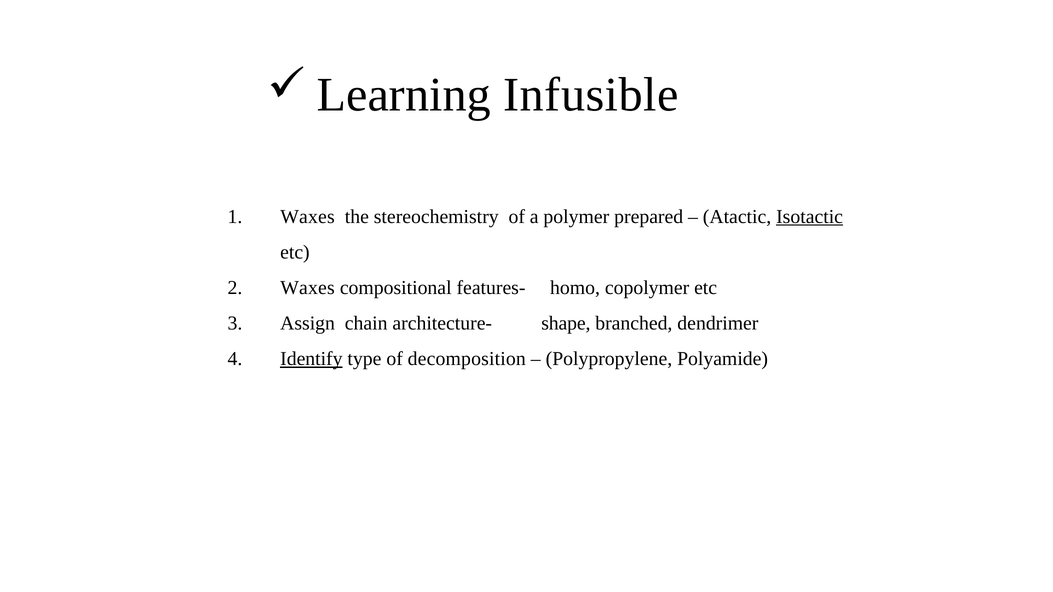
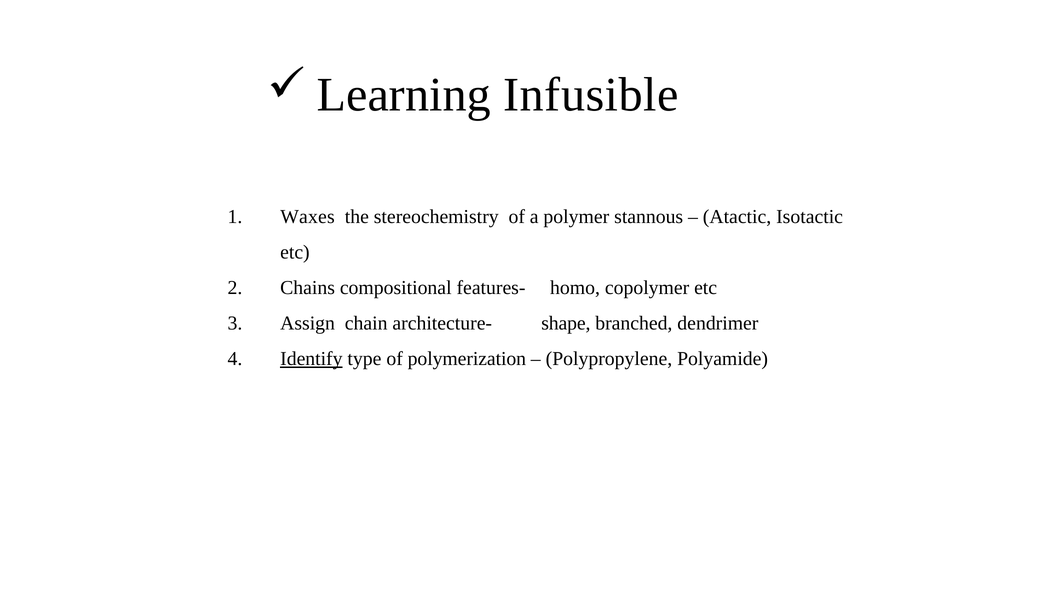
prepared: prepared -> stannous (649, 217)
Isotactic underline: present -> none (810, 217)
Waxes: Waxes -> Chains (308, 288)
decomposition: decomposition -> polymerization (467, 359)
